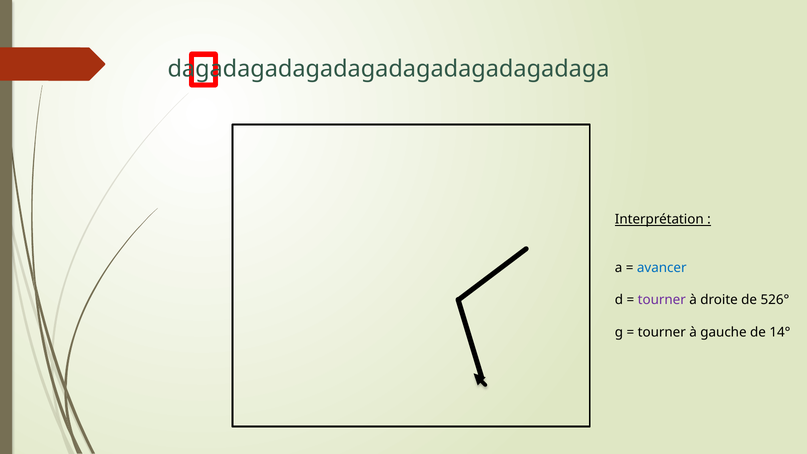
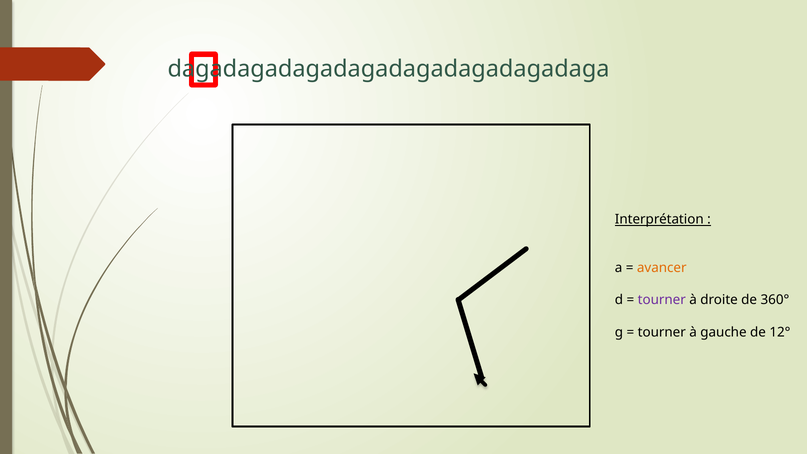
avancer colour: blue -> orange (662, 268)
526°: 526° -> 360° (775, 300)
14°: 14° -> 12° (780, 332)
